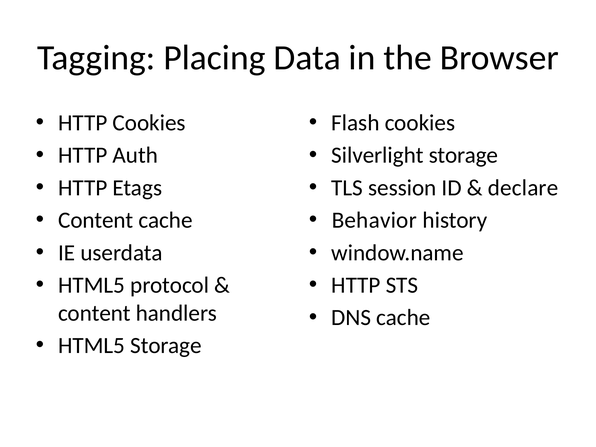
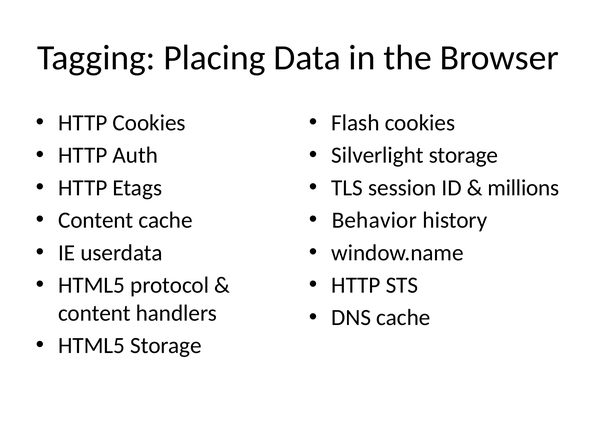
declare: declare -> millions (523, 188)
